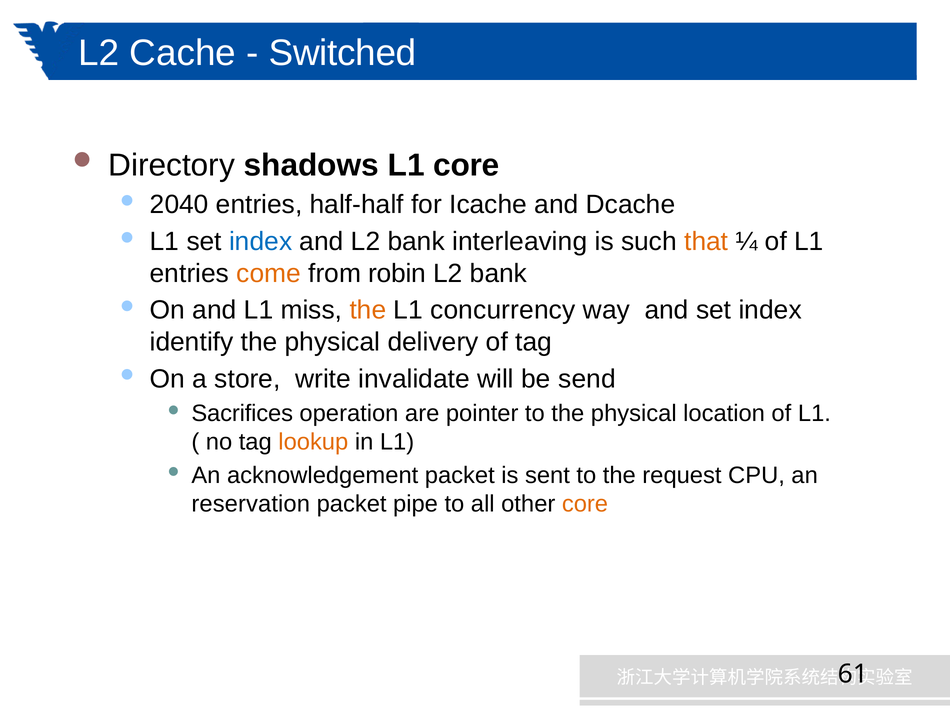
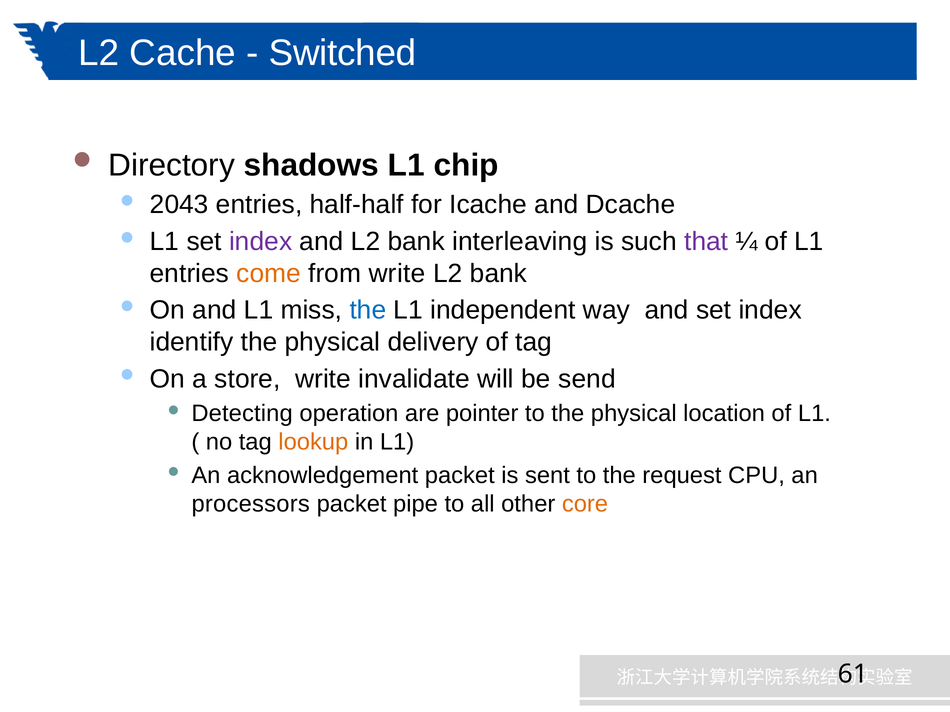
L1 core: core -> chip (466, 165)
2040: 2040 -> 2043 (179, 205)
index colour: blue -> purple (261, 242)
that colour: orange -> purple (706, 242)
from robin: robin -> write (397, 274)
the colour: orange -> blue (368, 311)
concurrency: concurrency -> independent (503, 311)
Sacrifices: Sacrifices -> Detecting (242, 414)
reservation: reservation -> processors (251, 504)
